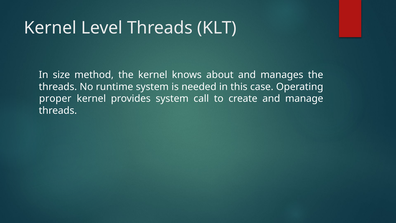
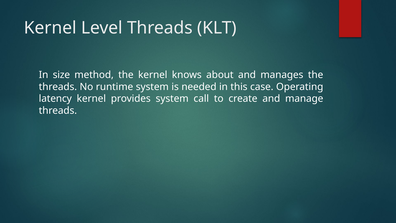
proper: proper -> latency (55, 99)
